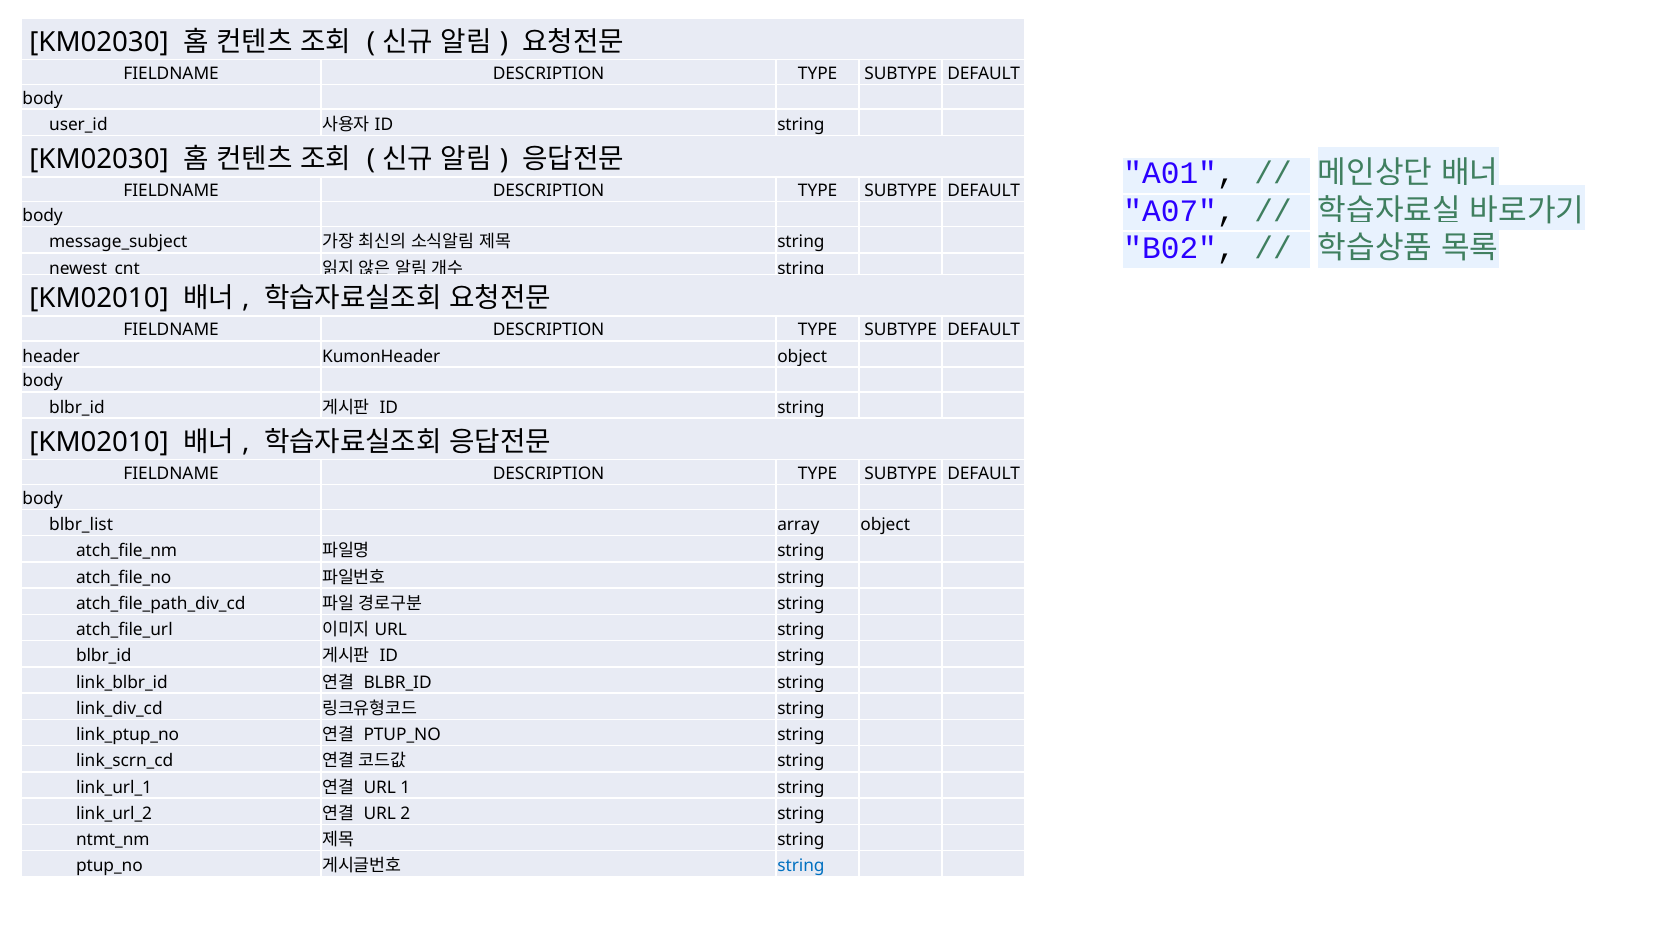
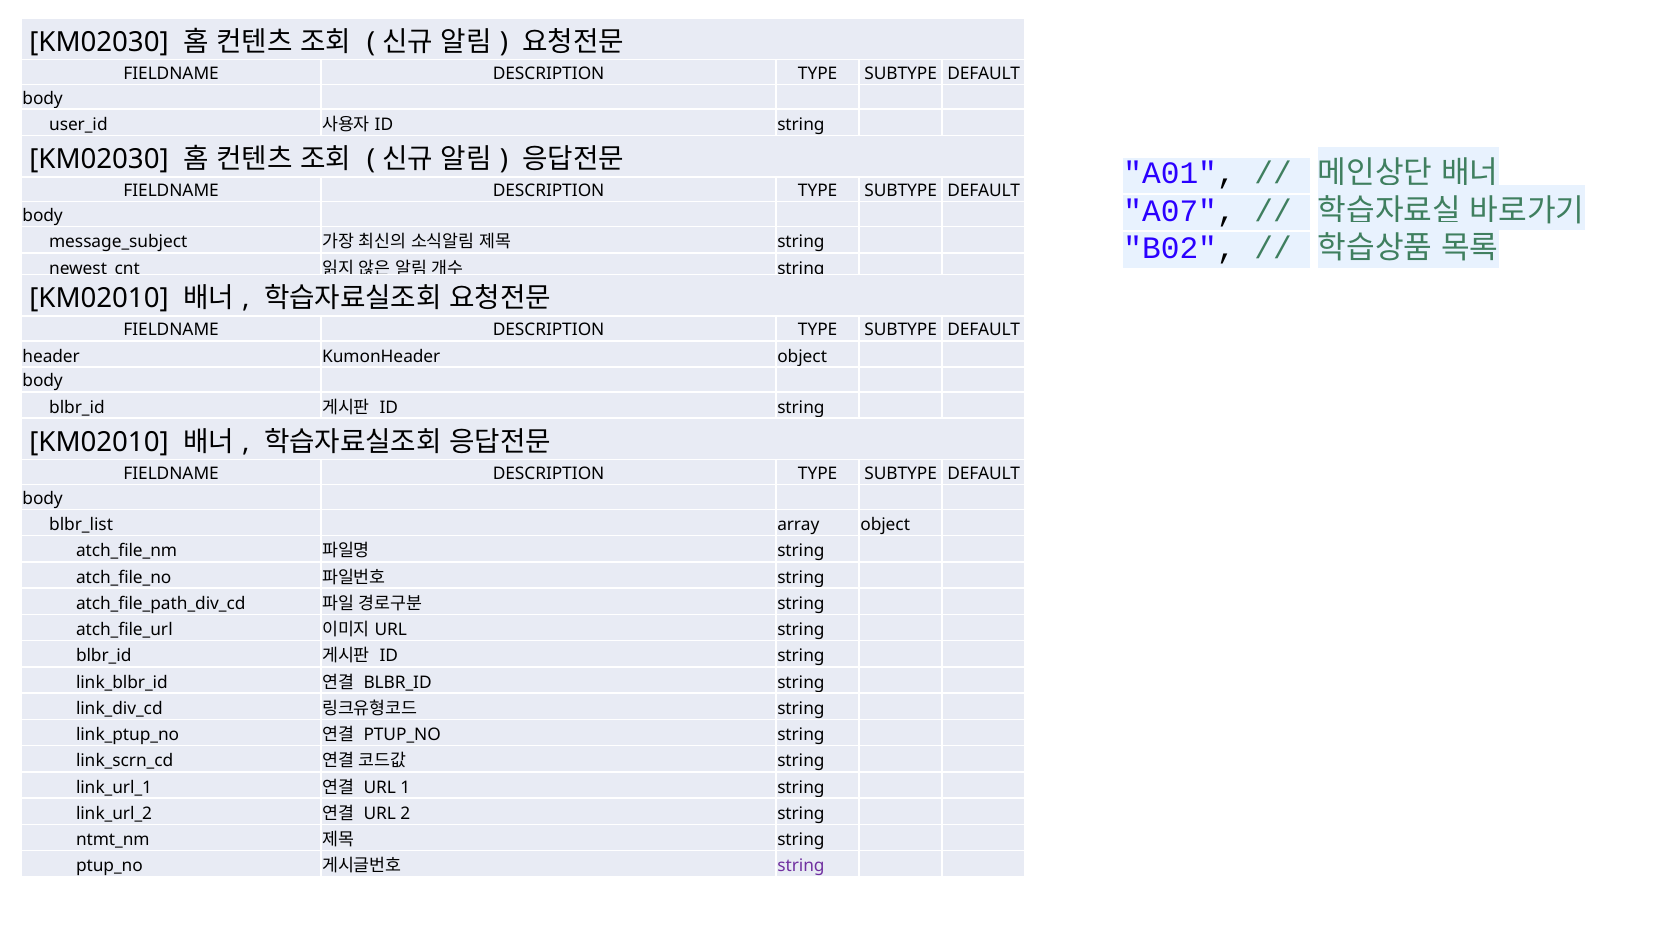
string colour: blue -> purple (801, 866)
